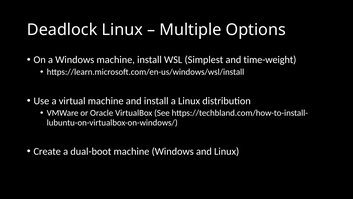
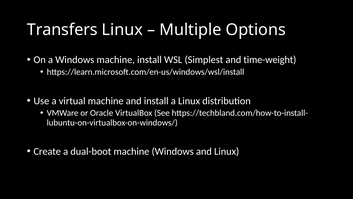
Deadlock: Deadlock -> Transfers (62, 30)
